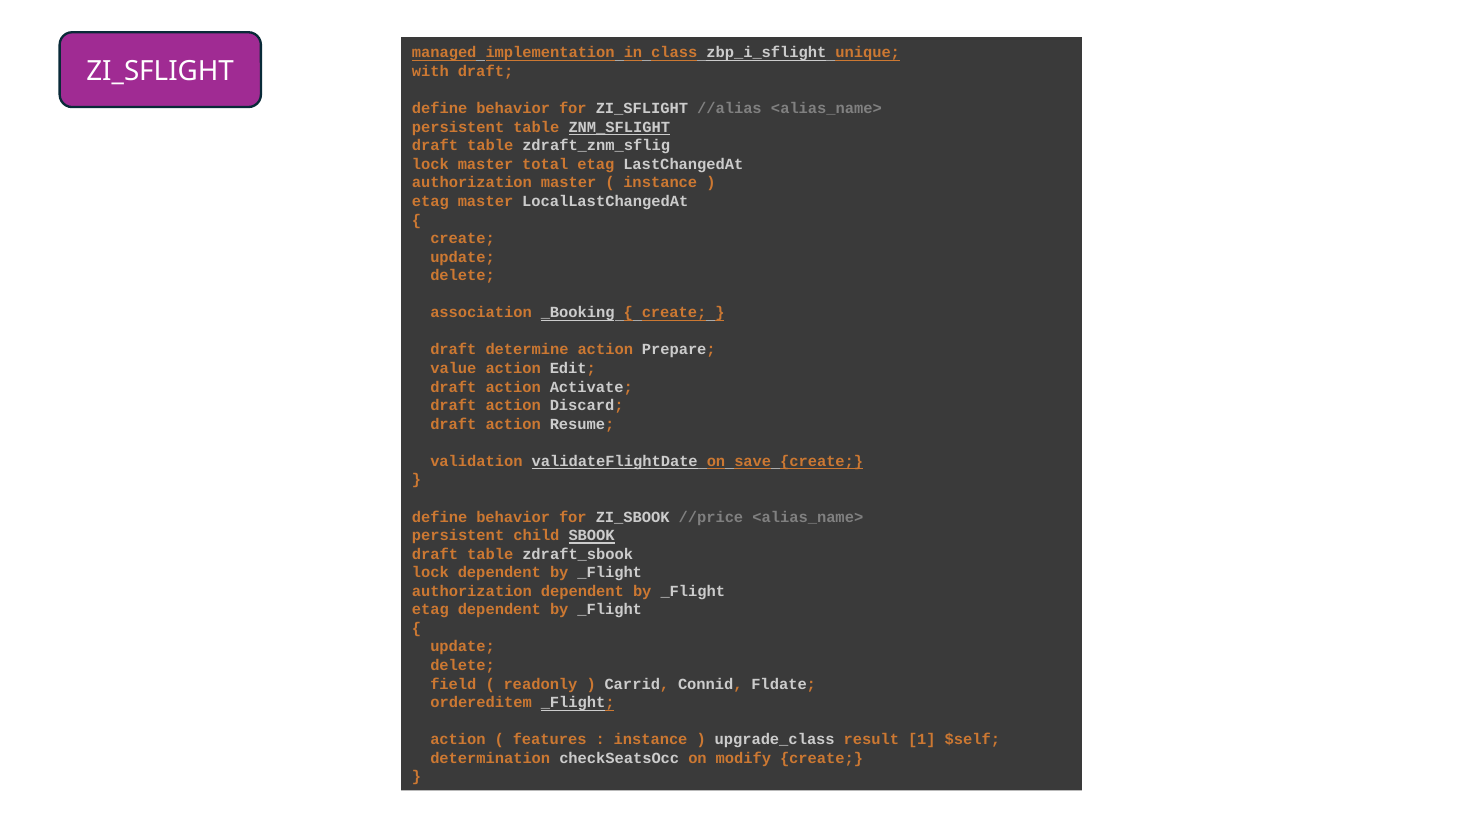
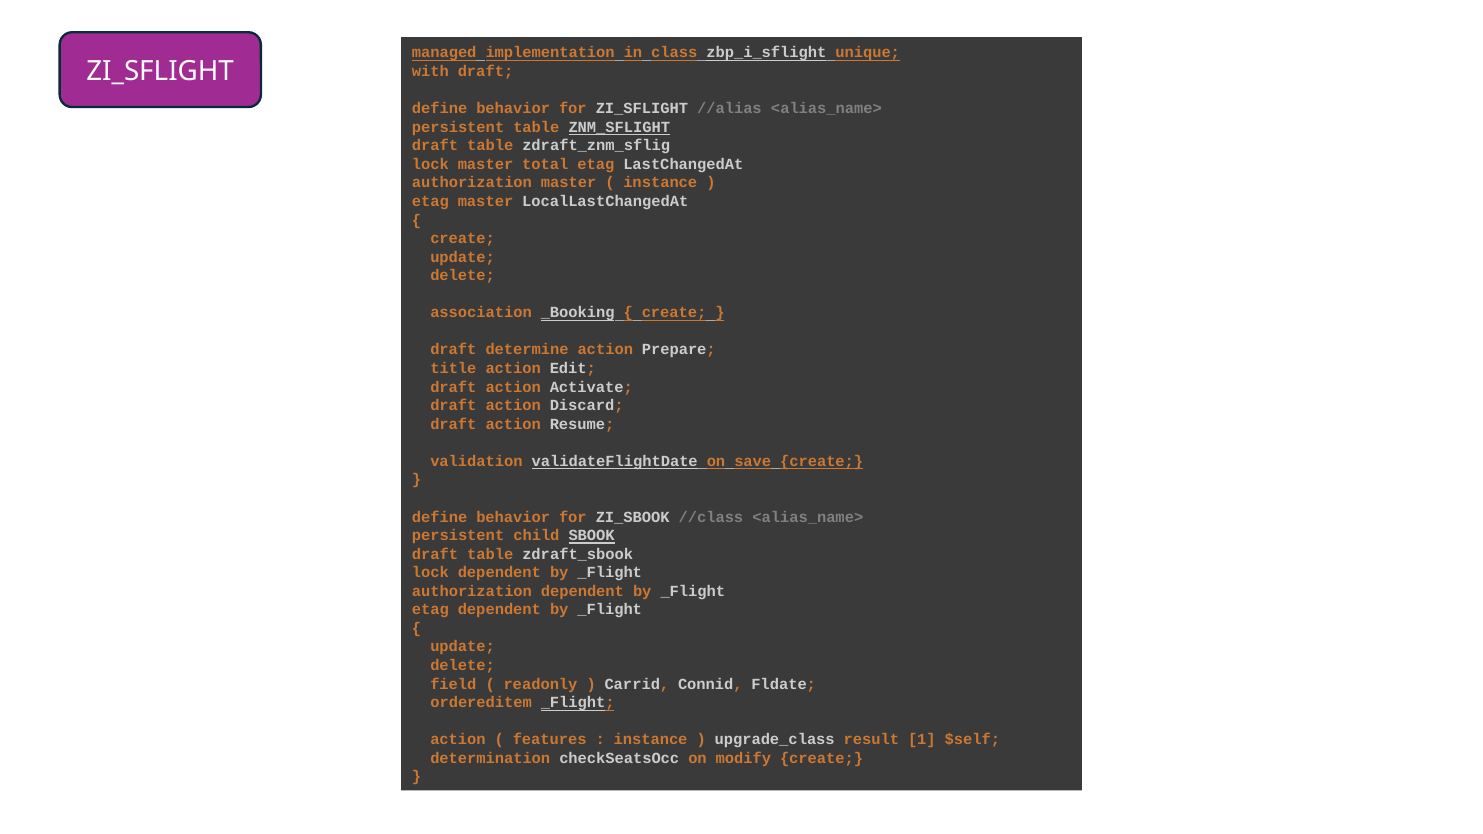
value: value -> title (453, 369)
//price: //price -> //class (711, 517)
